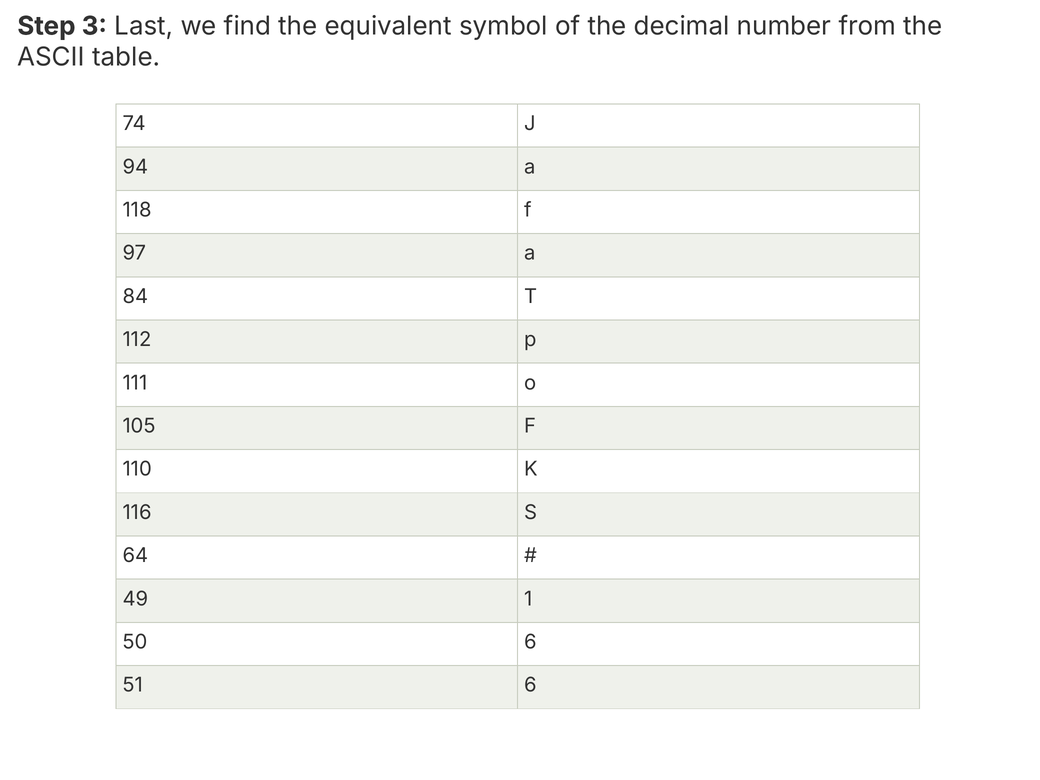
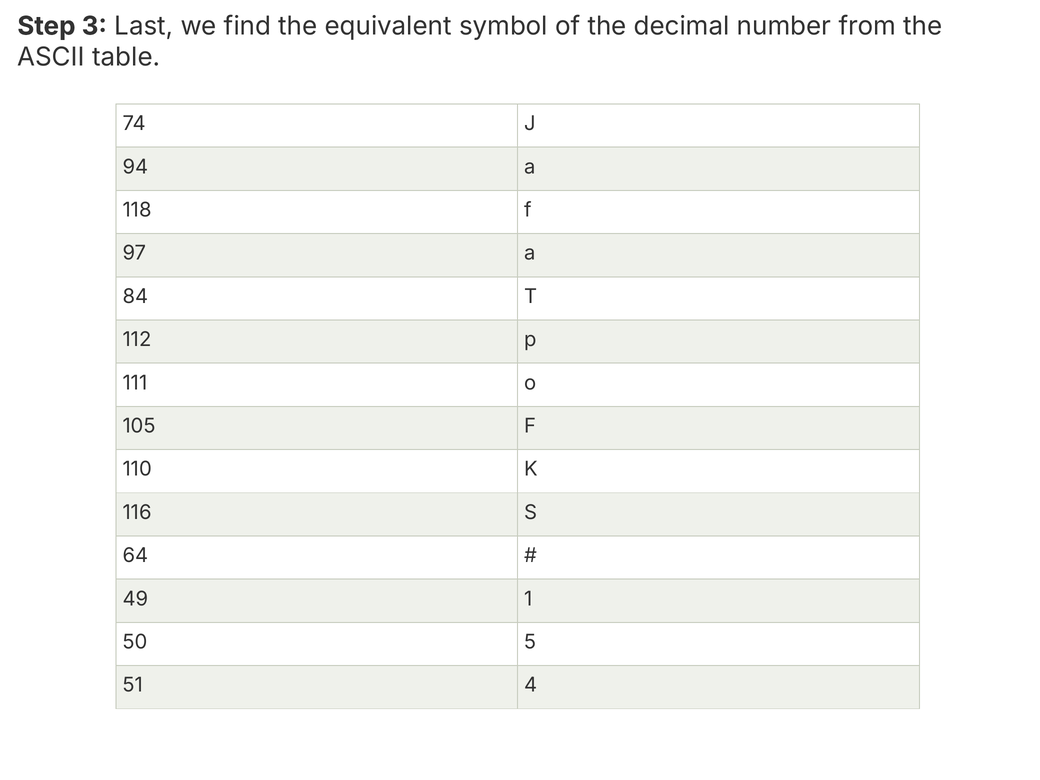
50 6: 6 -> 5 (530, 642)
51 6: 6 -> 4 (531, 685)
